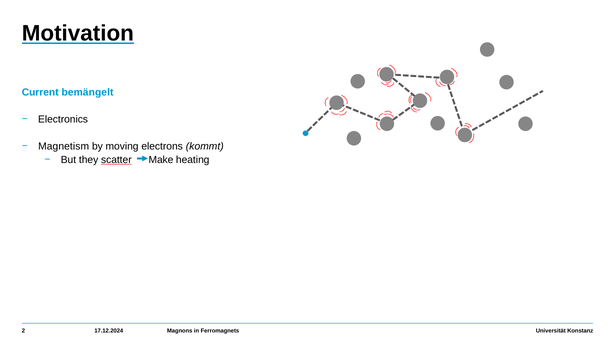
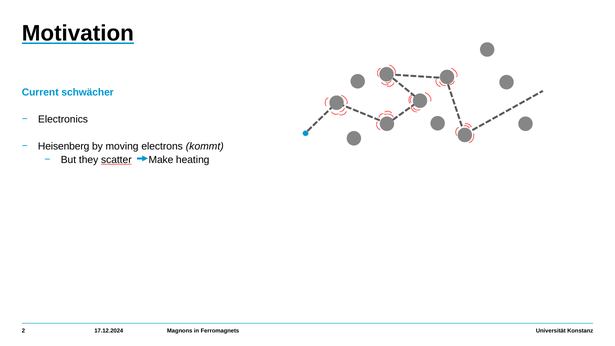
bemängelt: bemängelt -> schwächer (88, 92)
Magnetism: Magnetism -> Heisenberg (64, 146)
